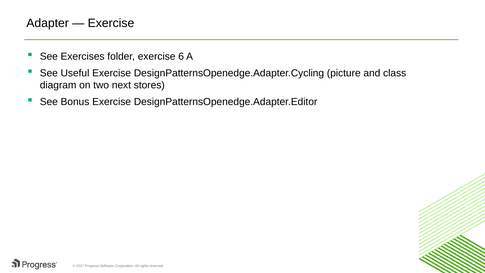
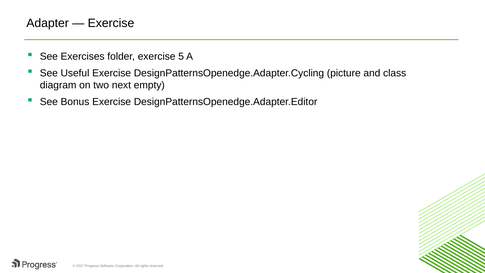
6: 6 -> 5 (181, 56)
stores: stores -> empty (149, 85)
